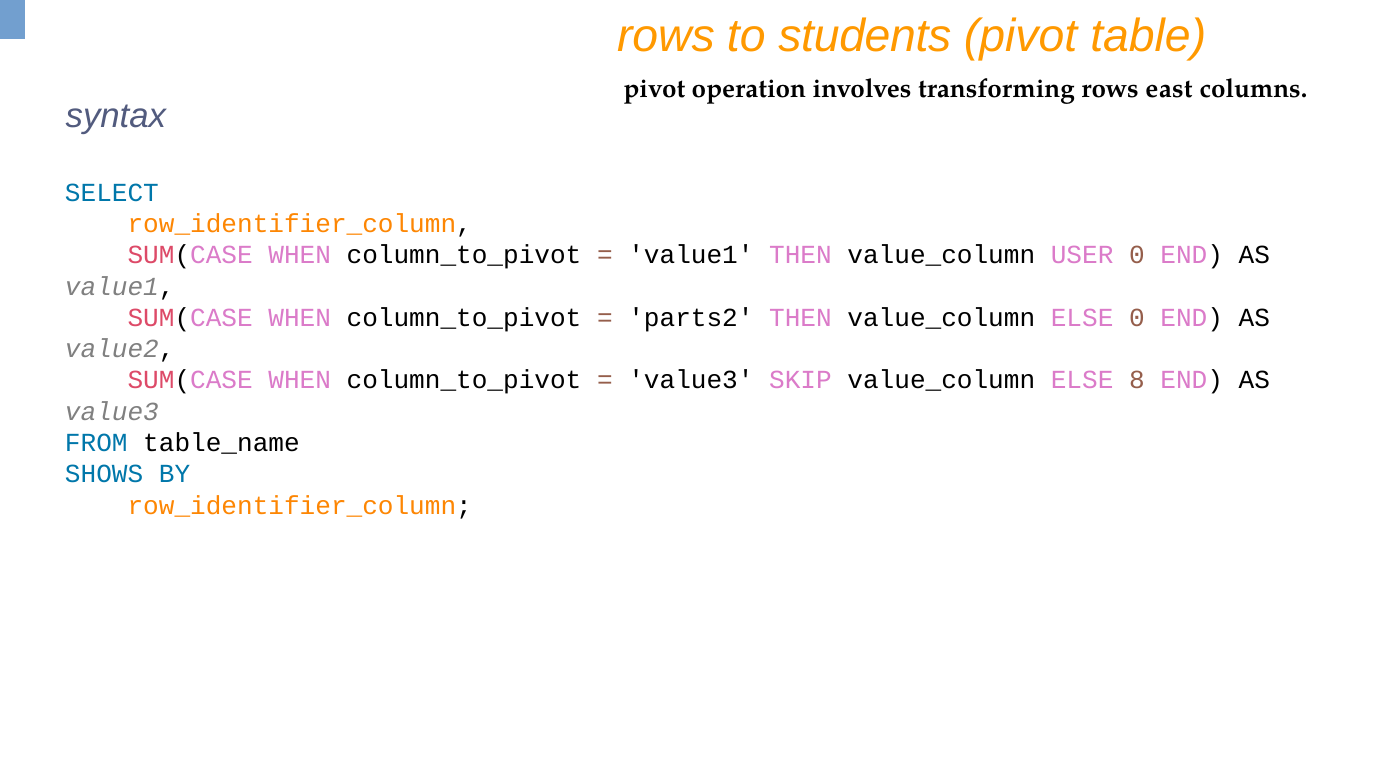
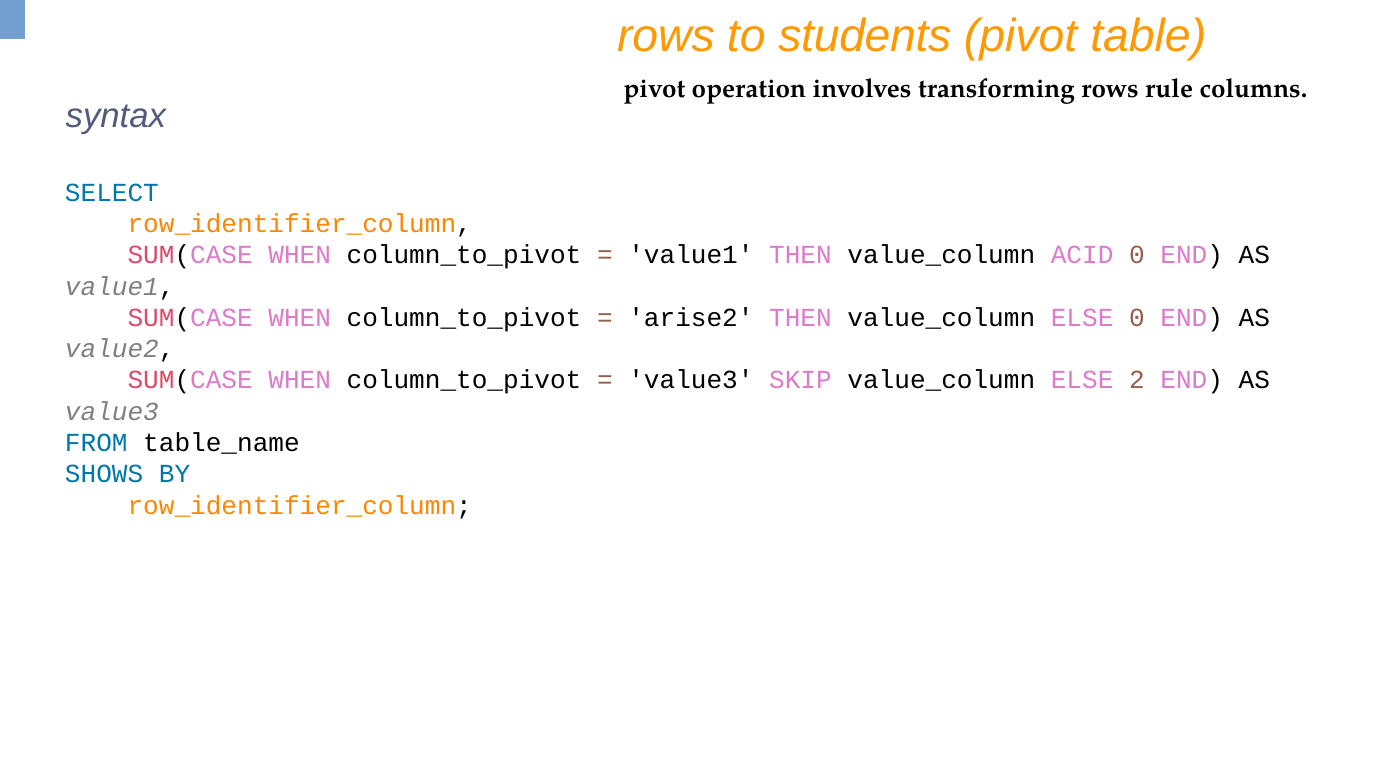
east: east -> rule (1169, 89)
USER: USER -> ACID (1082, 255)
parts2: parts2 -> arise2 (691, 318)
8: 8 -> 2 (1137, 381)
